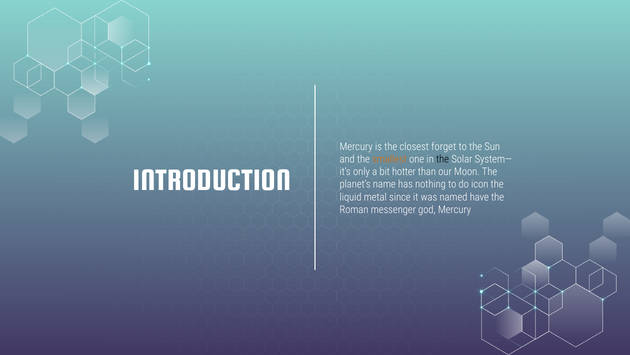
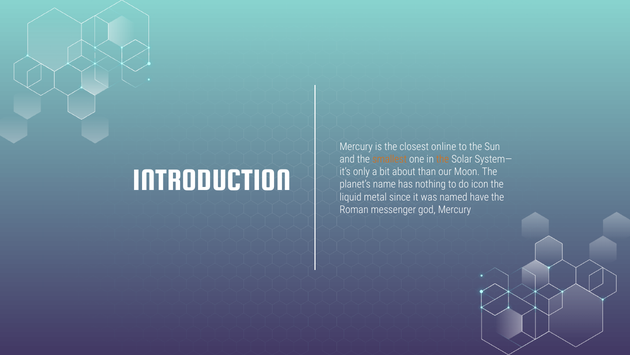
forget: forget -> online (444, 146)
the colour: black -> orange (443, 159)
hotter: hotter -> about (404, 172)
